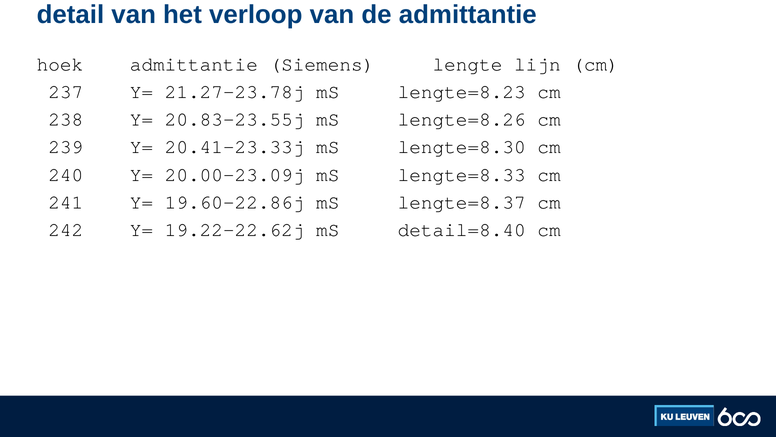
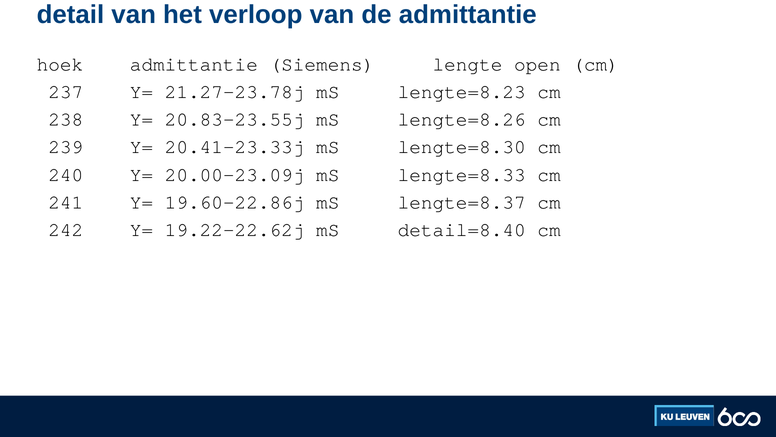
lijn: lijn -> open (537, 64)
